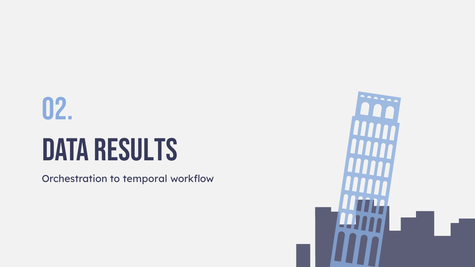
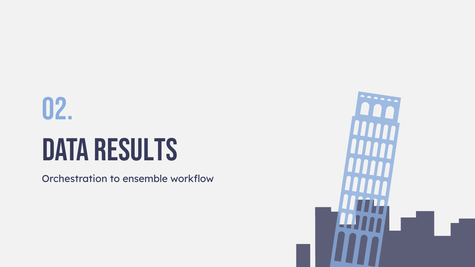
temporal: temporal -> ensemble (145, 179)
